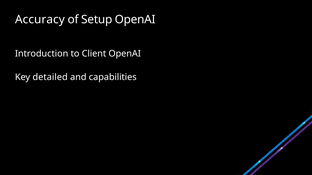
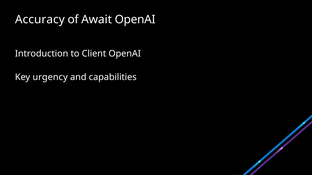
Setup: Setup -> Await (97, 20)
detailed: detailed -> urgency (50, 77)
